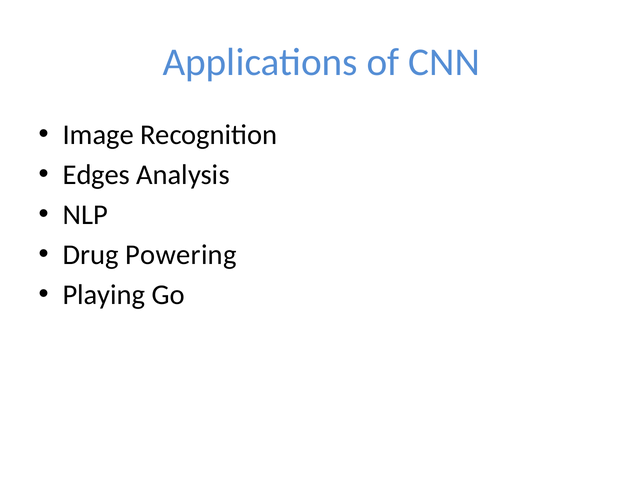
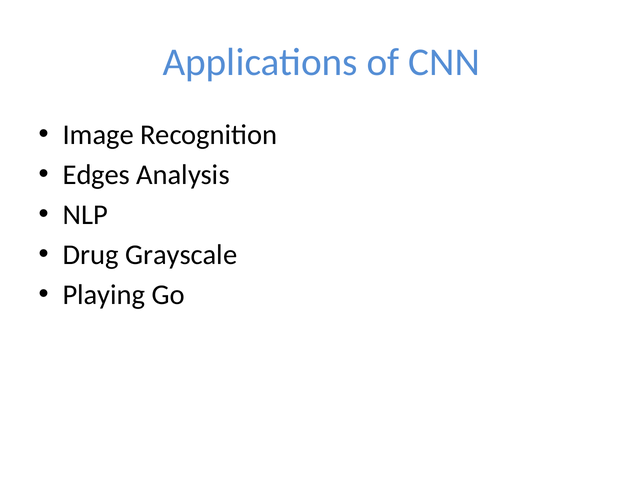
Powering: Powering -> Grayscale (181, 255)
